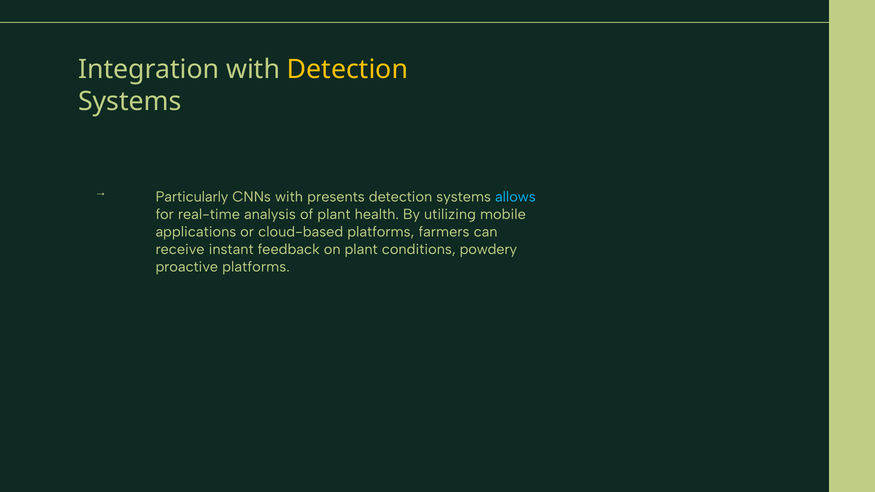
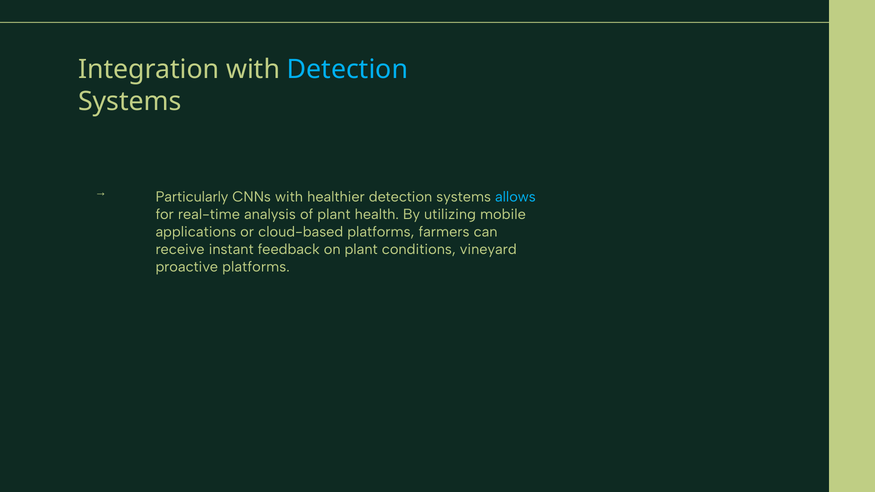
Detection colour: yellow -> light blue (347, 70)
presents: presents -> healthier (336, 197)
powdery: powdery -> vineyard (488, 250)
